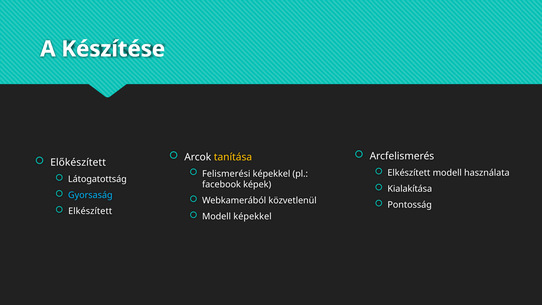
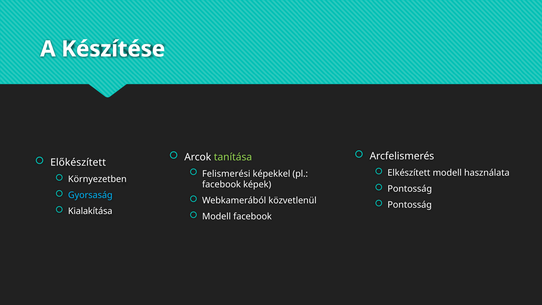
tanítása colour: yellow -> light green (233, 157)
Látogatottság: Látogatottság -> Környezetben (97, 179)
Kialakítása: Kialakítása -> Pontosság (410, 189)
Elkészített: Elkészített -> Kialakítása (90, 211)
Modell képekkel: képekkel -> facebook (253, 217)
